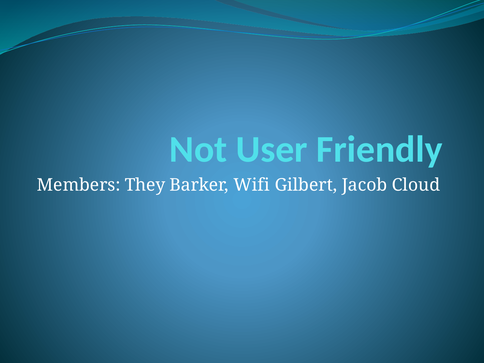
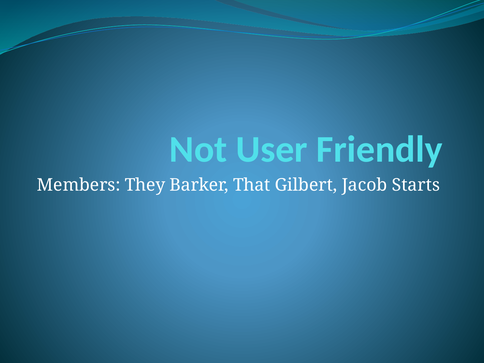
Wifi: Wifi -> That (252, 185)
Cloud: Cloud -> Starts (416, 185)
